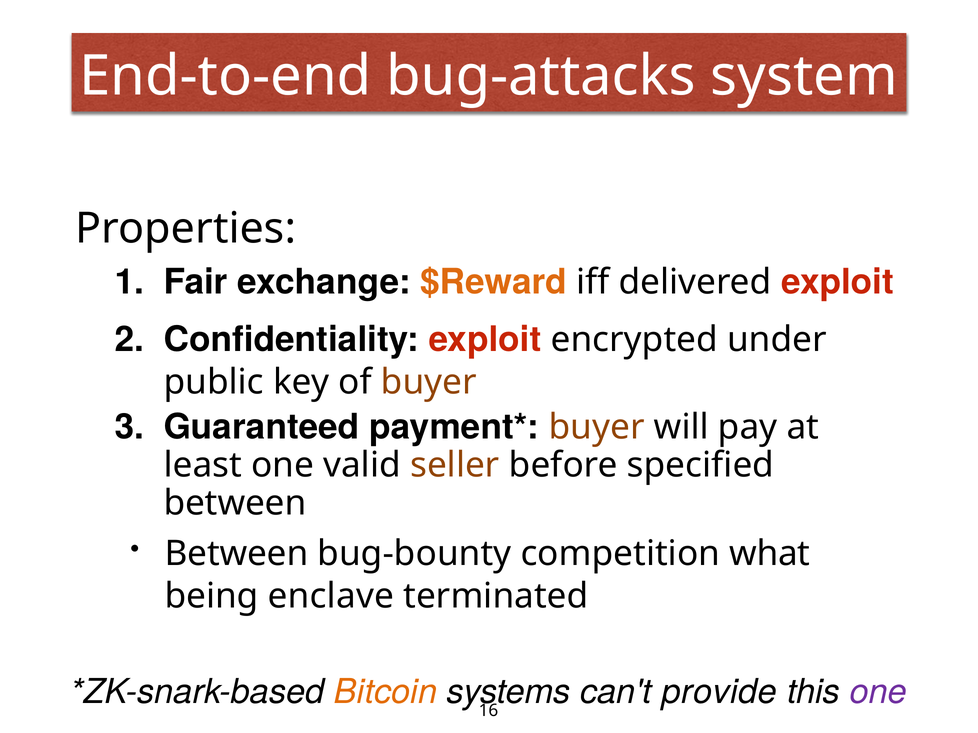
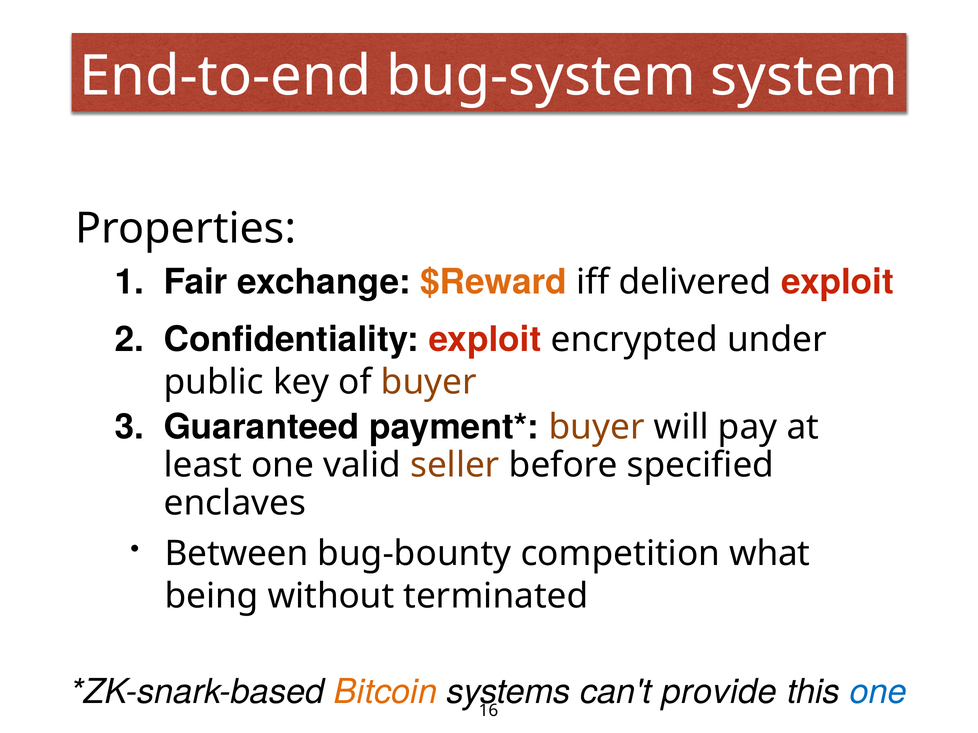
bug-attacks: bug-attacks -> bug-system (541, 76)
between: between -> enclaves (235, 504)
enclave: enclave -> without (331, 596)
one colour: purple -> blue (878, 692)
